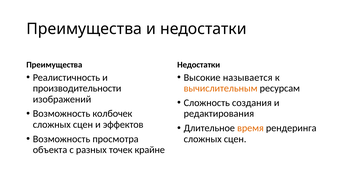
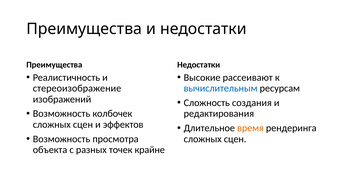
называется: называется -> рассеивают (248, 78)
производительности: производительности -> стереоизображение (77, 88)
вычислительным colour: orange -> blue (221, 88)
